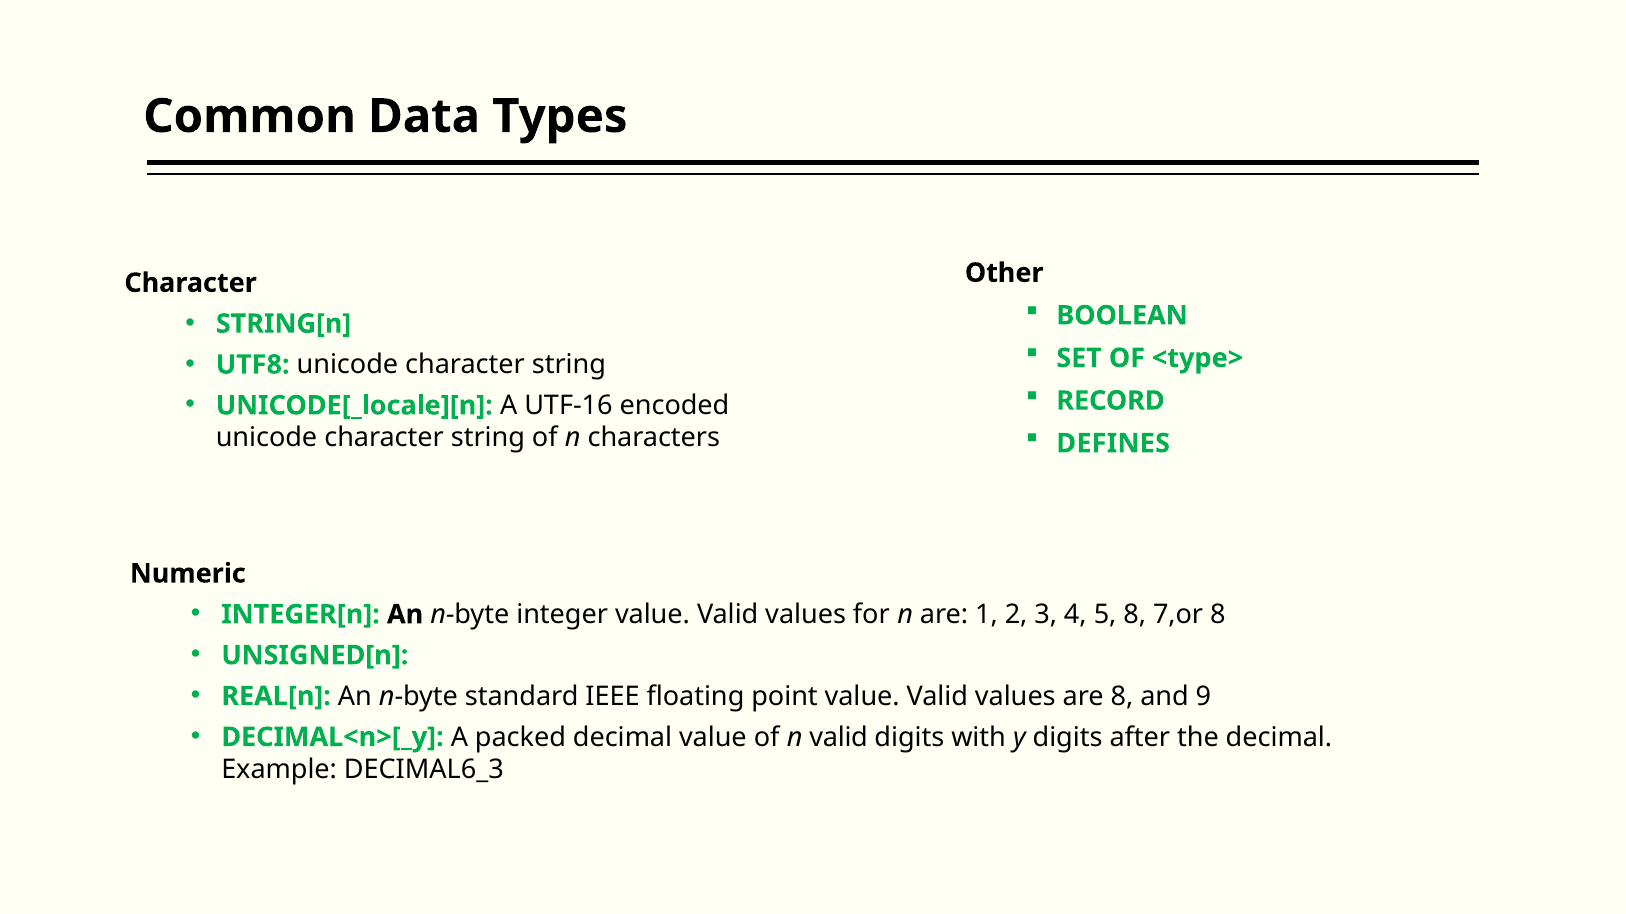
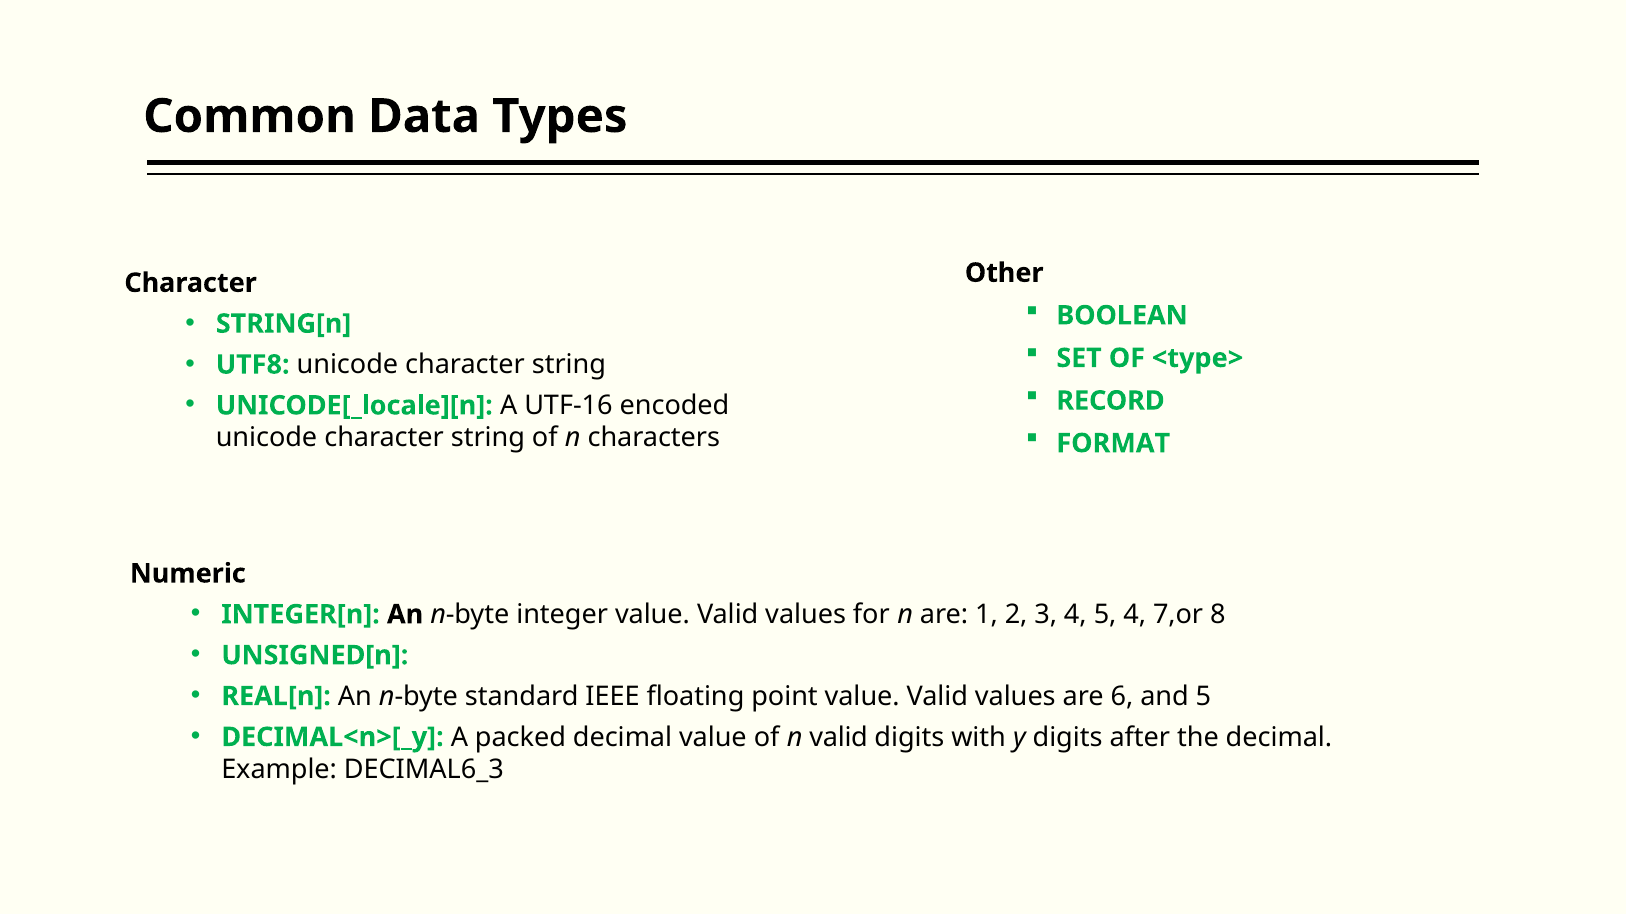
DEFINES: DEFINES -> FORMAT (1113, 444)
5 8: 8 -> 4 (1135, 615)
are 8: 8 -> 6 (1122, 697)
and 9: 9 -> 5 (1203, 697)
